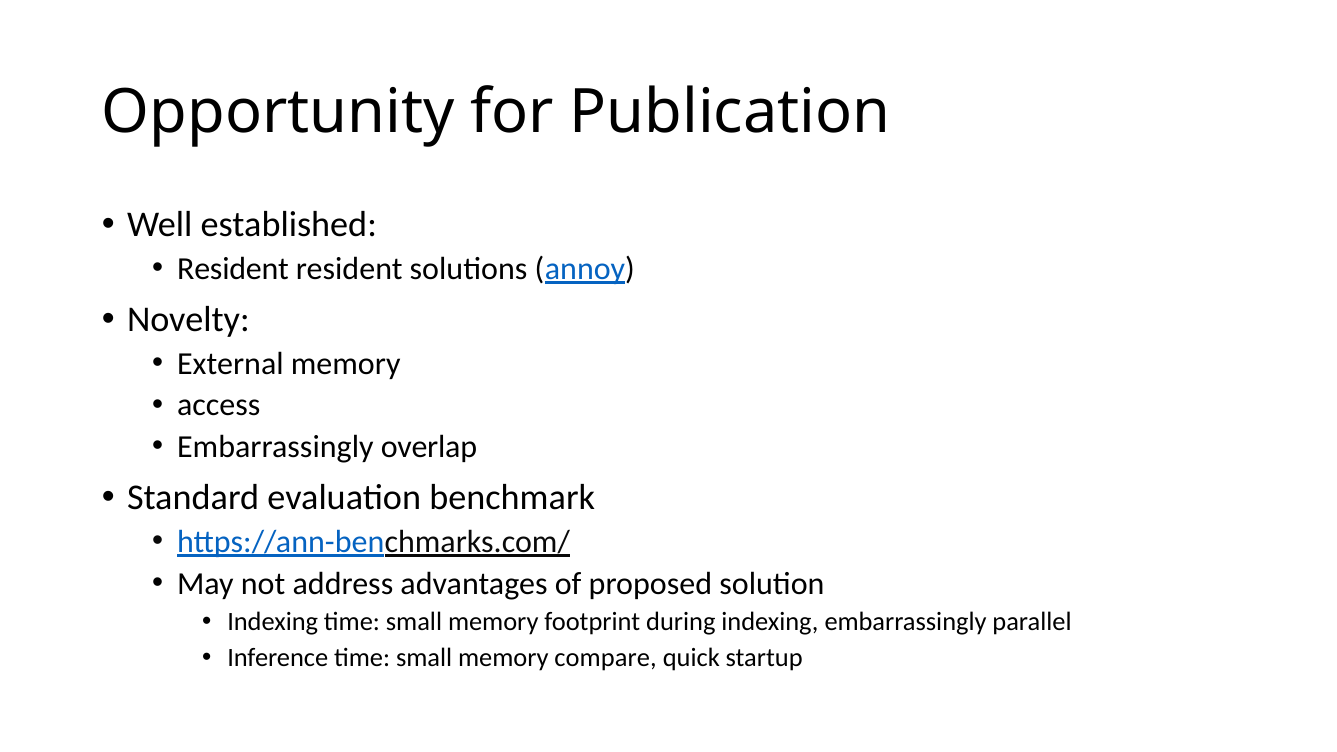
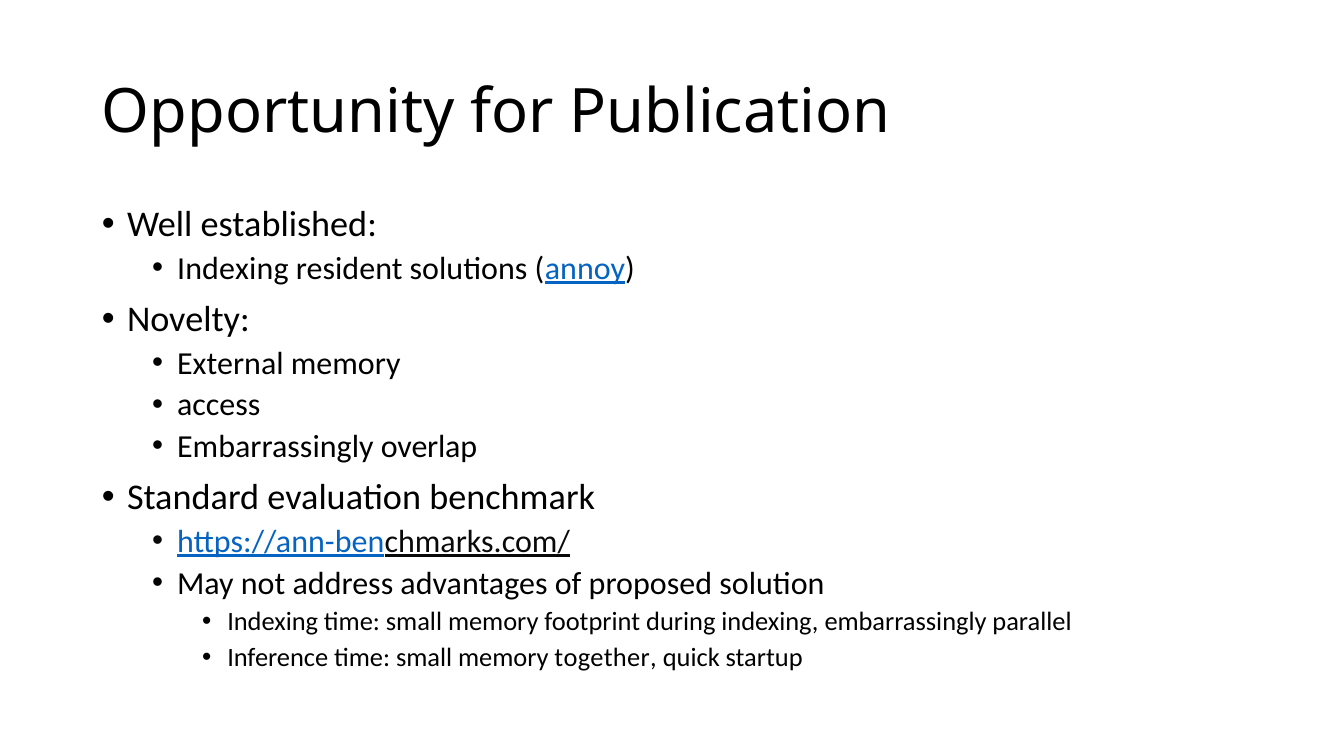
Resident: Resident -> Indexing (233, 269)
compare: compare -> together (606, 658)
